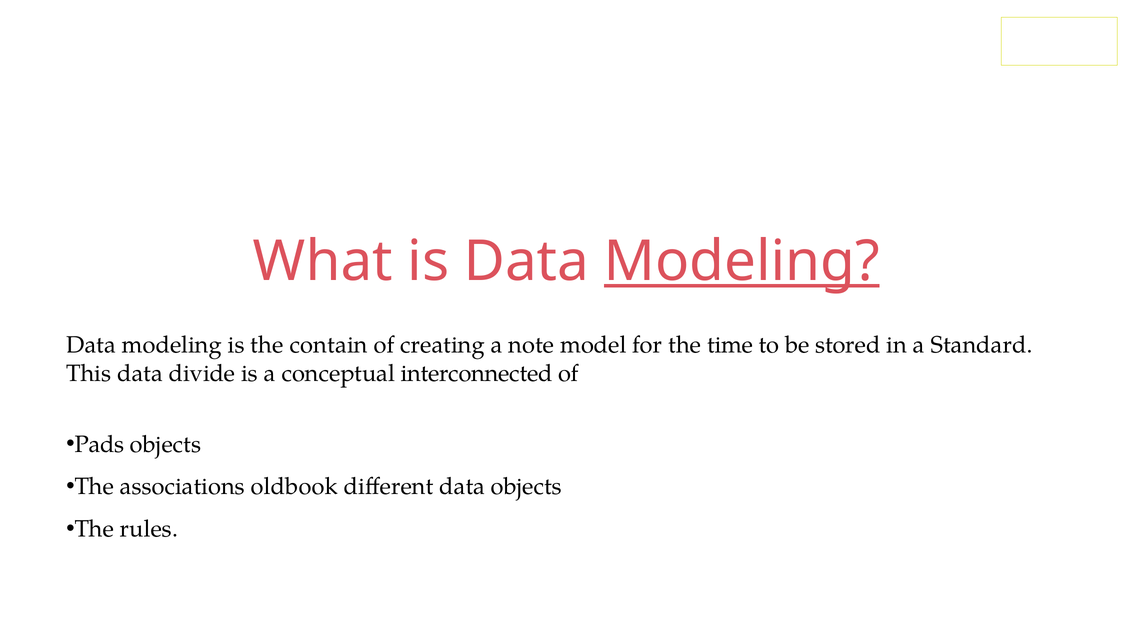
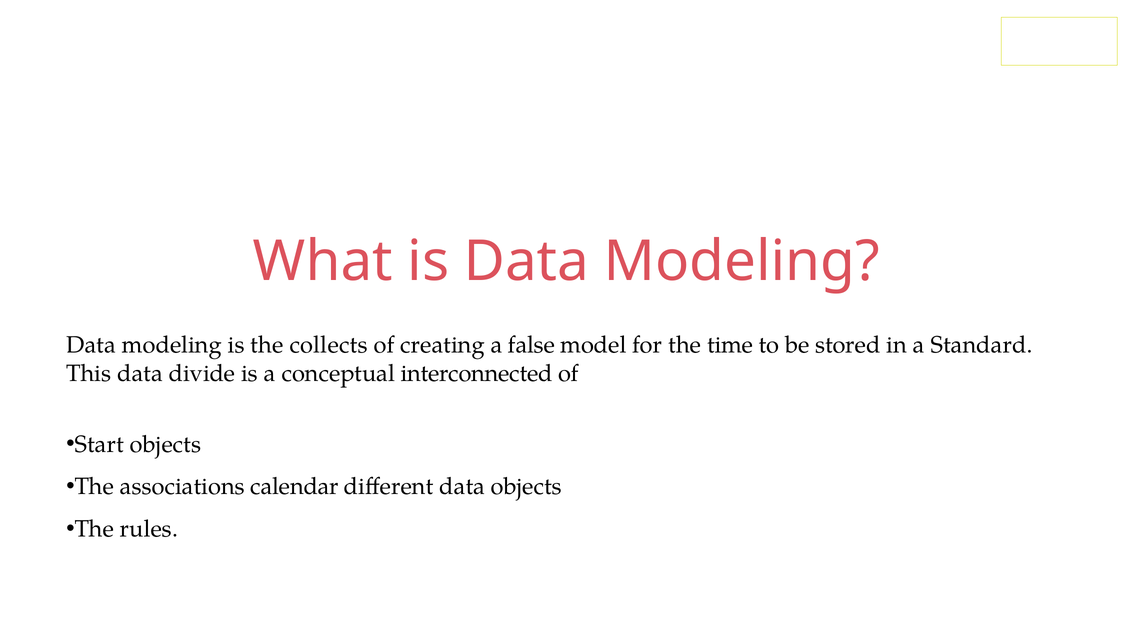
Modeling underline: present -> none (742, 262)
contain: contain -> collects (329, 345)
note: note -> false (531, 345)
Pads: Pads -> Start (99, 444)
oldbook: oldbook -> calendar (295, 487)
